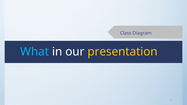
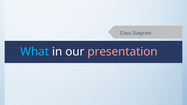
presentation colour: yellow -> pink (123, 52)
